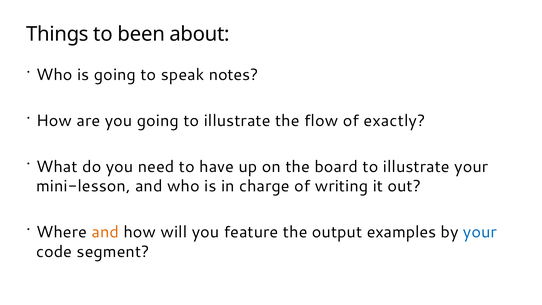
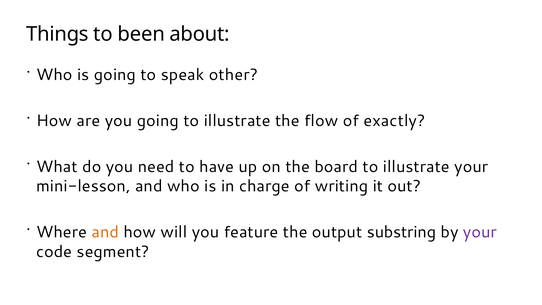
notes: notes -> other (234, 75)
examples: examples -> substring (401, 232)
your colour: blue -> purple (480, 232)
